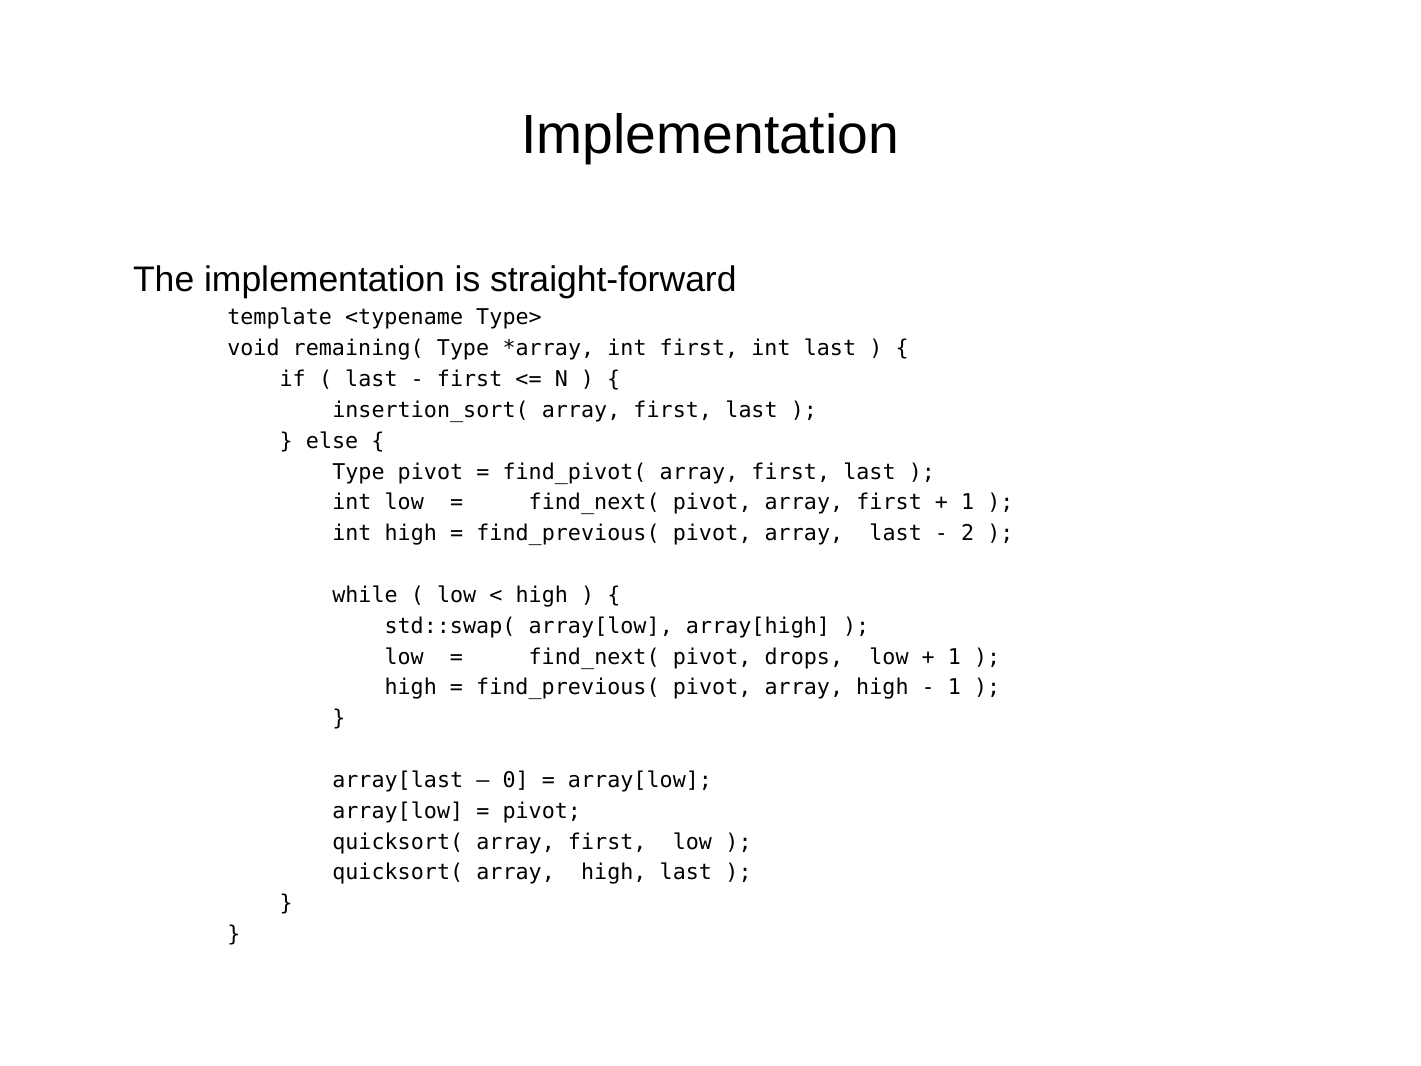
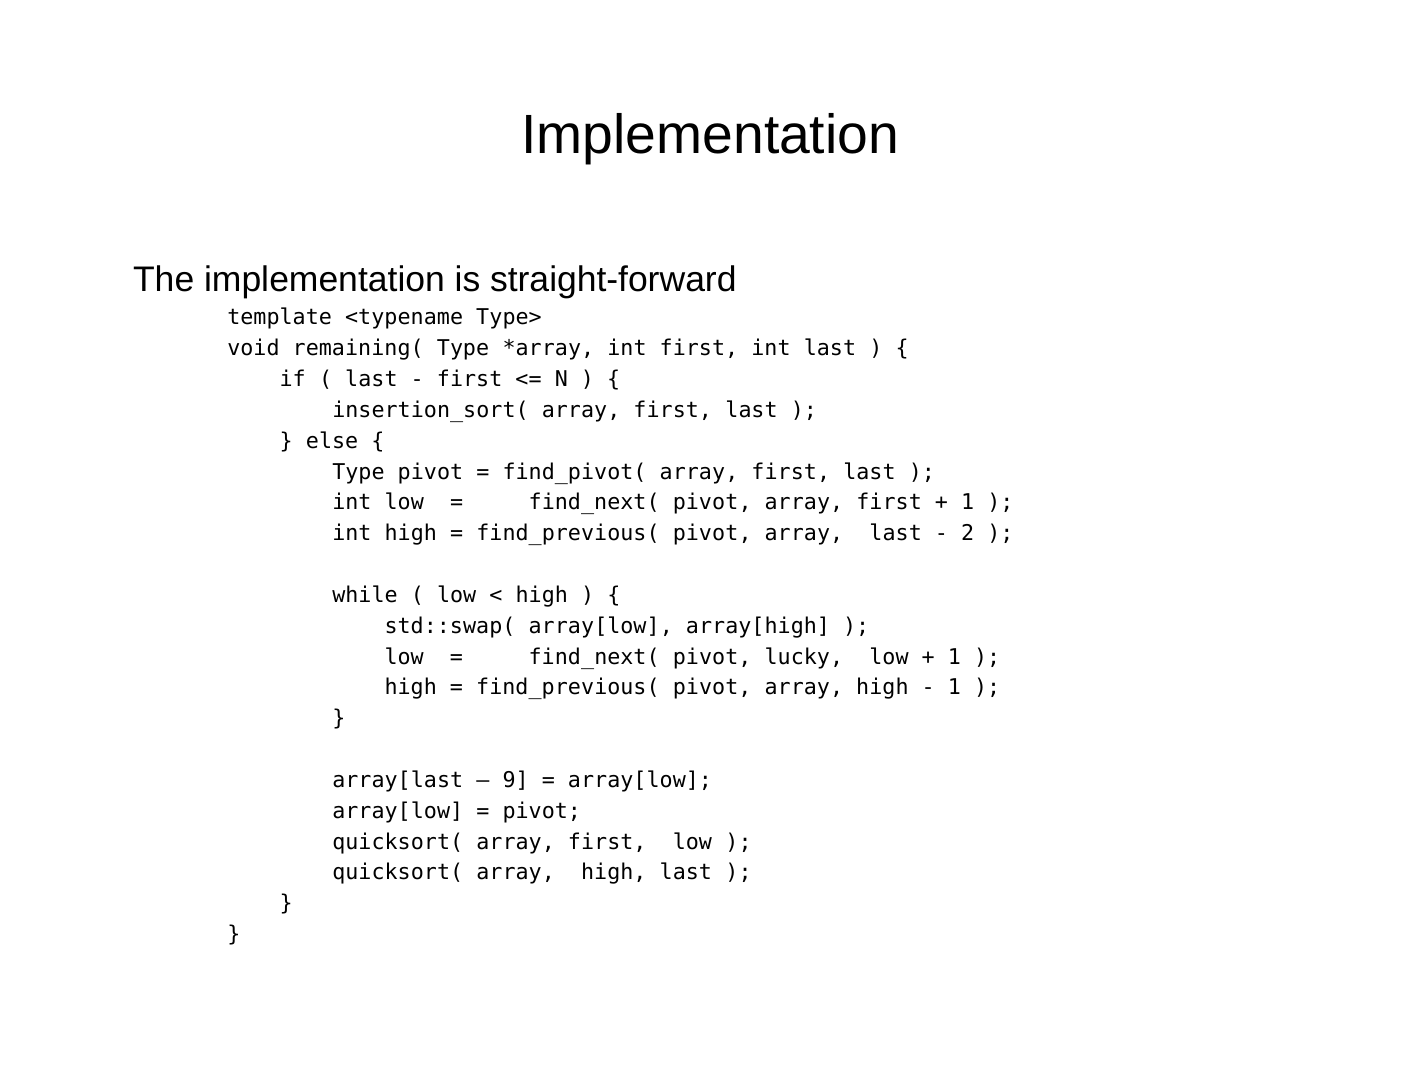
drops: drops -> lucky (804, 657)
0: 0 -> 9 (516, 780)
